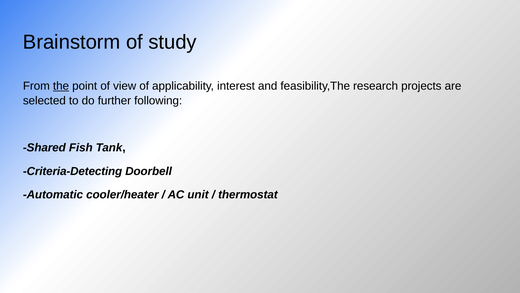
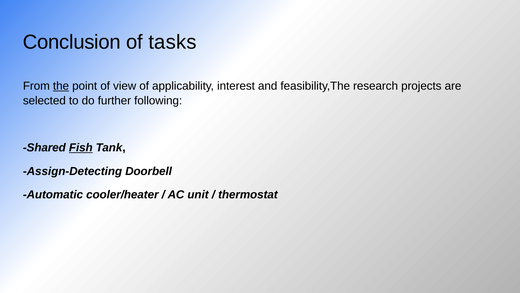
Brainstorm: Brainstorm -> Conclusion (72, 42)
study: study -> tasks (172, 42)
Fish underline: none -> present (81, 148)
Criteria-Detecting: Criteria-Detecting -> Assign-Detecting (72, 171)
